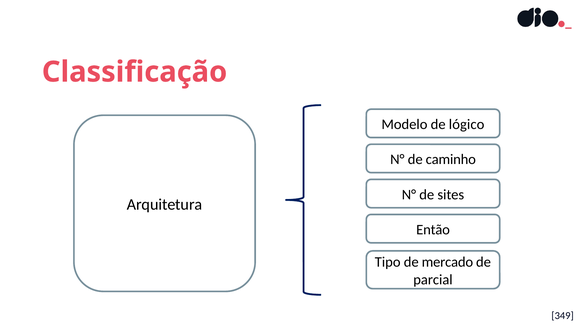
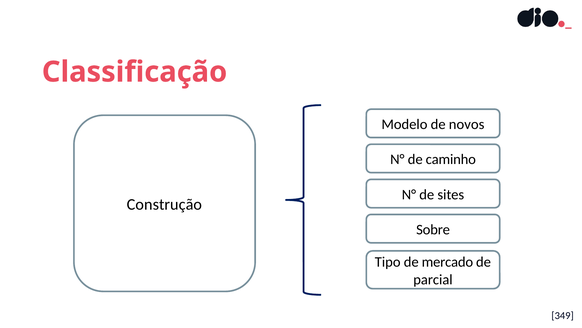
lógico: lógico -> novos (467, 124)
Arquitetura: Arquitetura -> Construção (164, 204)
Então: Então -> Sobre (433, 229)
